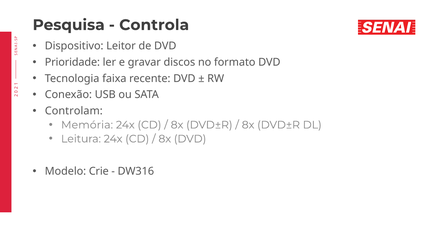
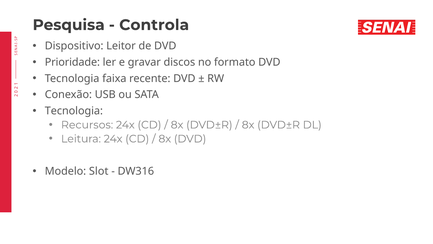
Controlam: Controlam -> Tecnologia (74, 111)
Memória: Memória -> Recursos (87, 125)
Crie: Crie -> Slot (99, 171)
